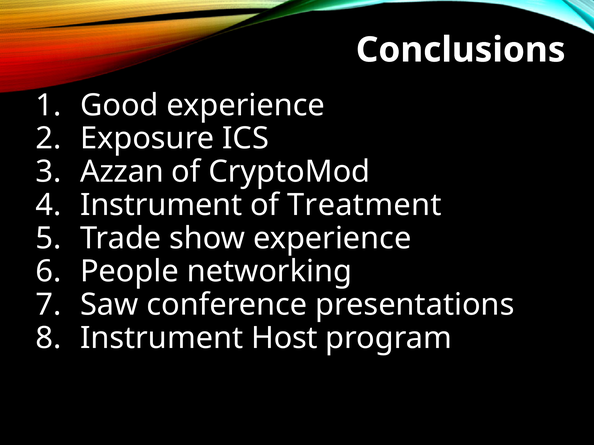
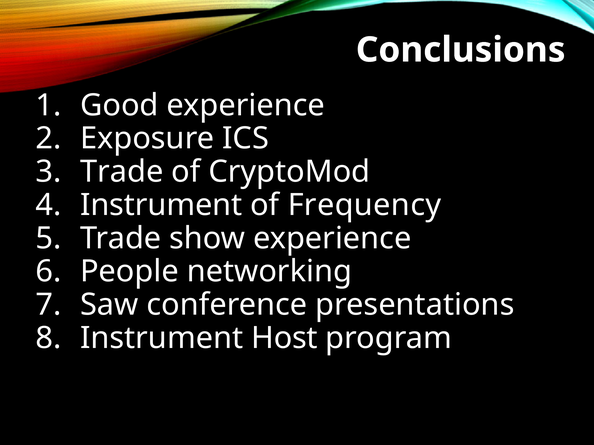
Azzan: Azzan -> Trade (122, 172)
Treatment: Treatment -> Frequency (364, 205)
